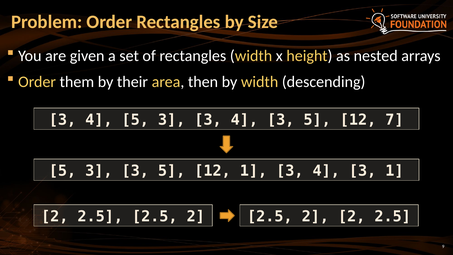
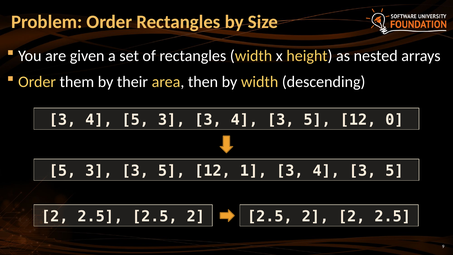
7: 7 -> 0 (394, 120)
1: 1 -> 5 (394, 171)
